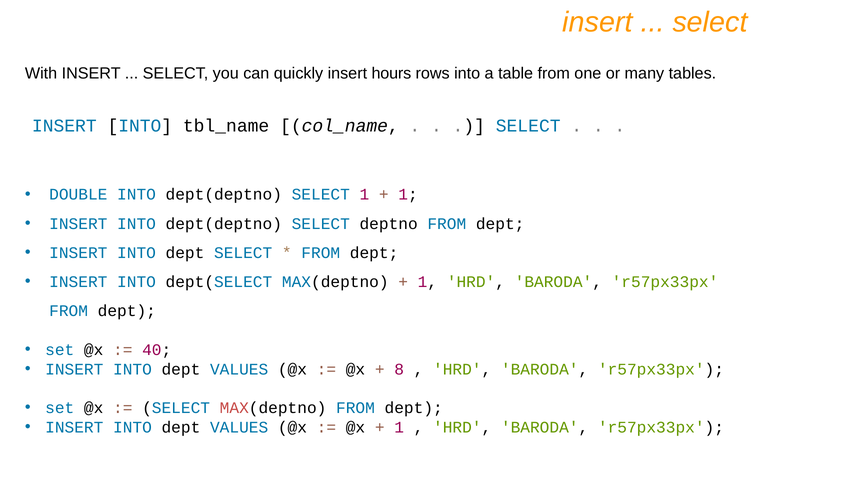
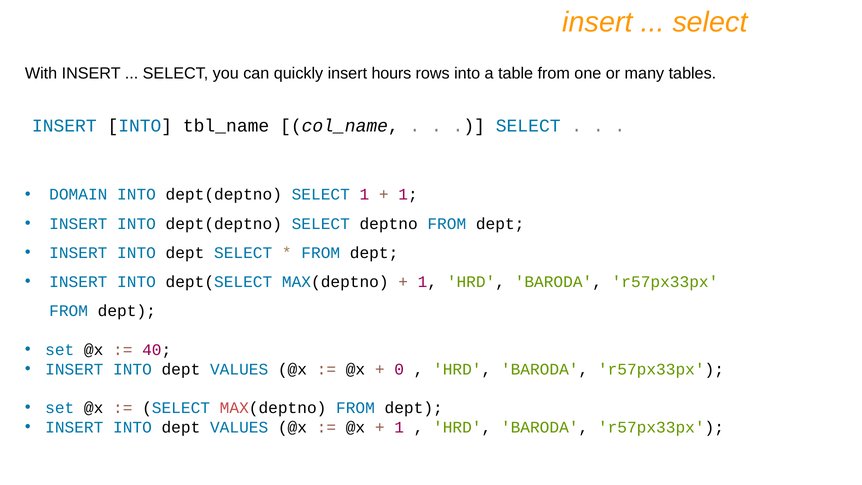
DOUBLE: DOUBLE -> DOMAIN (78, 195)
8: 8 -> 0 (399, 369)
